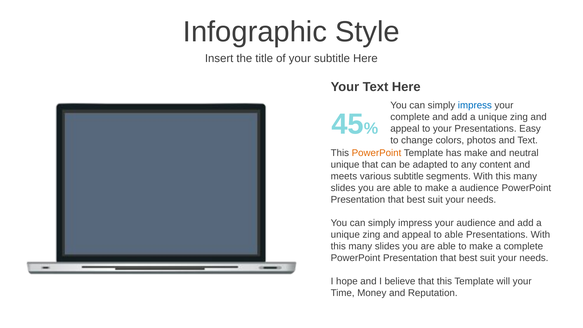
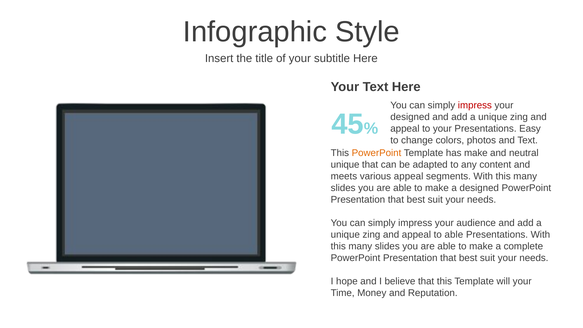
impress colour: blue -> red (475, 105)
complete: complete -> designed (410, 117)
various subtitle: subtitle -> appeal (409, 176)
a audience: audience -> designed (479, 188)
